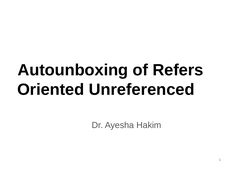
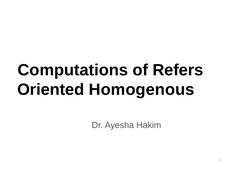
Autounboxing: Autounboxing -> Computations (73, 70)
Unreferenced: Unreferenced -> Homogenous (142, 90)
